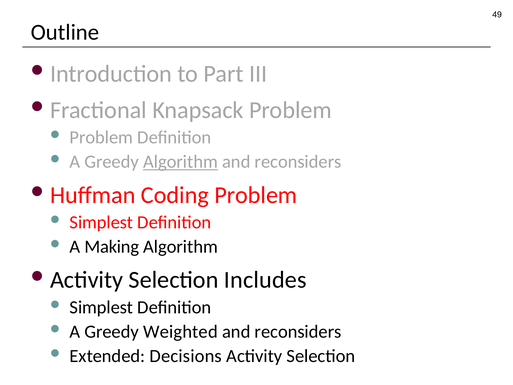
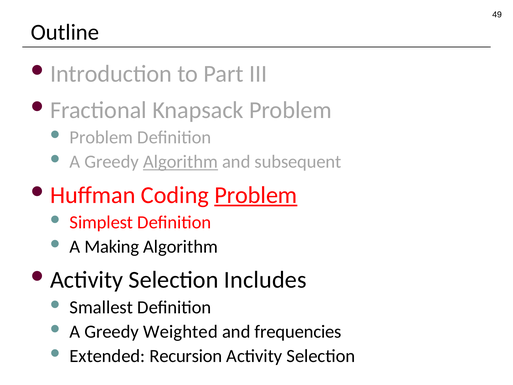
reconsiders: reconsiders -> subsequent (298, 162)
Problem underline: none -> present (256, 195)
Simplest: Simplest -> Smallest (101, 307)
reconsiders: reconsiders -> frequencies (298, 332)
Decisions: Decisions -> Recursion (186, 356)
